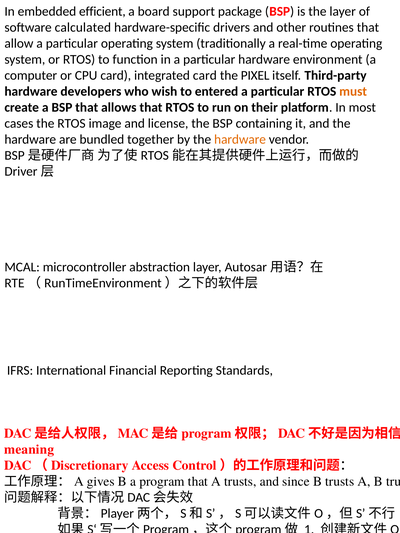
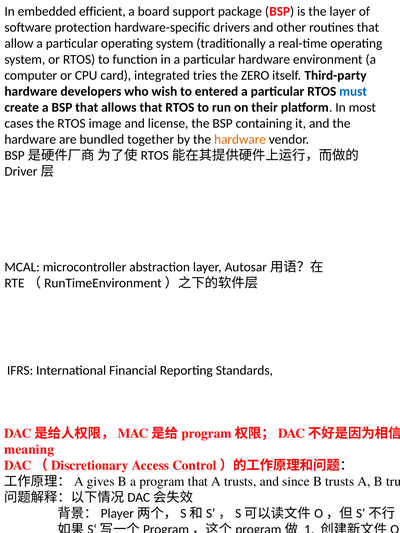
calculated: calculated -> protection (83, 28)
integrated card: card -> tries (205, 76)
PIXEL: PIXEL -> ZERO (255, 76)
must colour: orange -> blue (353, 92)
